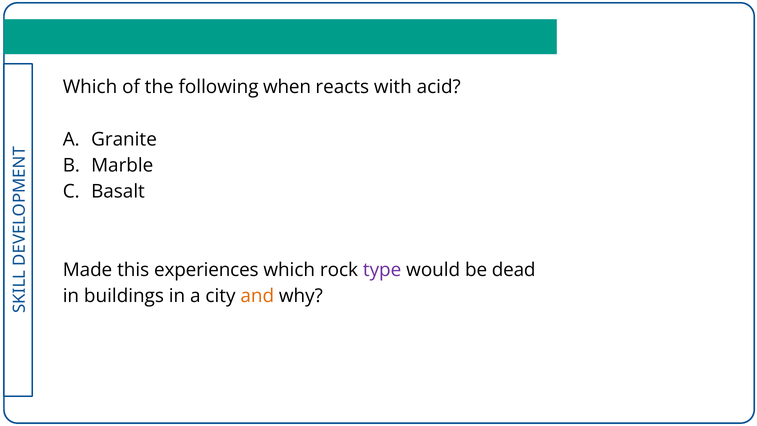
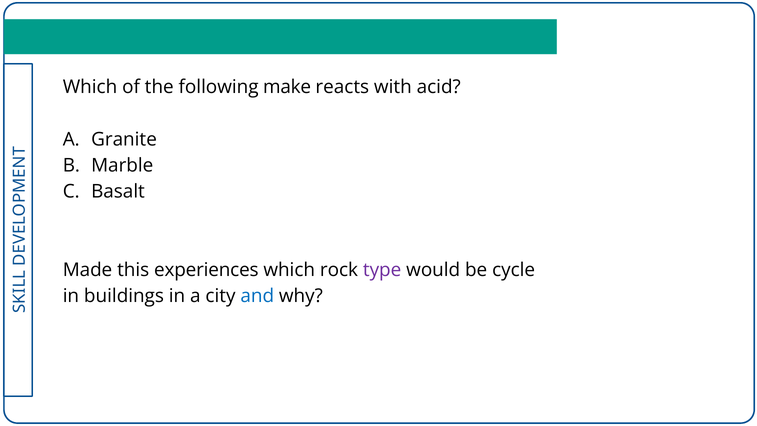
when: when -> make (287, 87)
dead: dead -> cycle (514, 270)
and colour: orange -> blue (257, 296)
